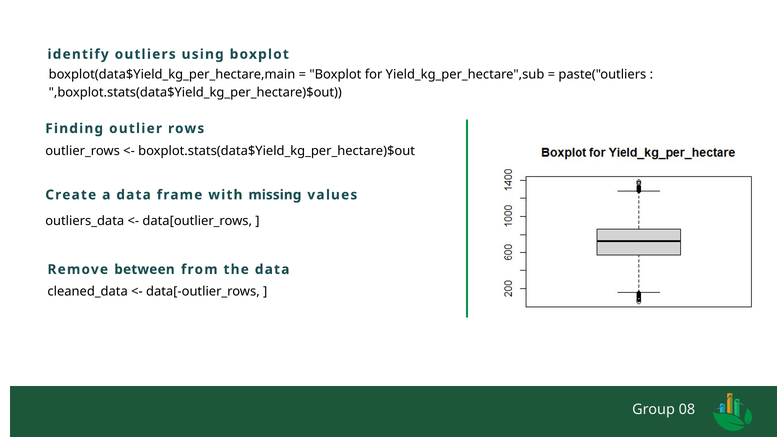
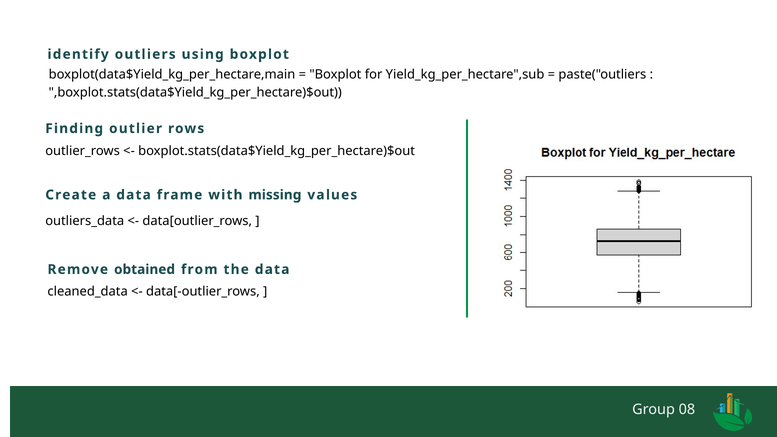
between: between -> obtained (145, 269)
